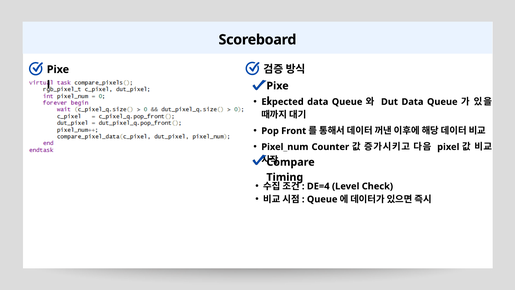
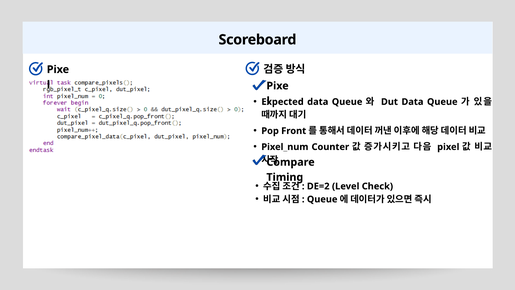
DE=4: DE=4 -> DE=2 (318, 186)
